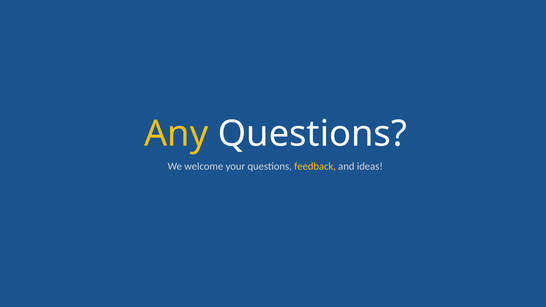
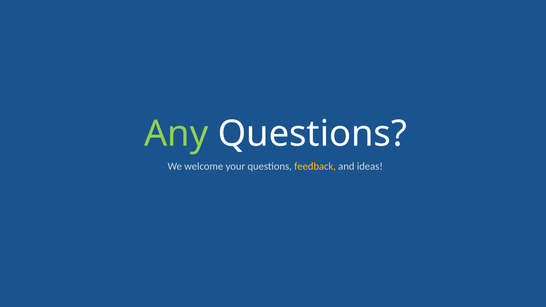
Any colour: yellow -> light green (176, 134)
